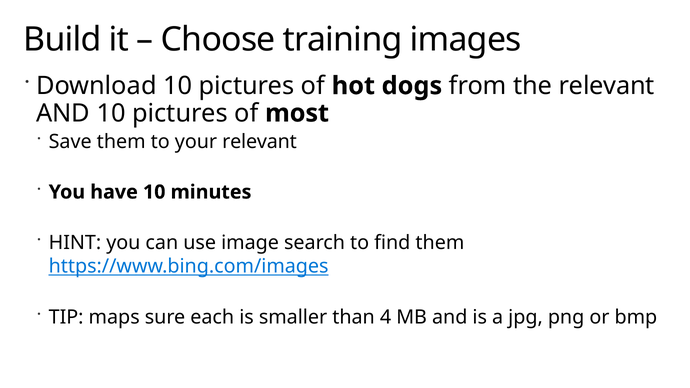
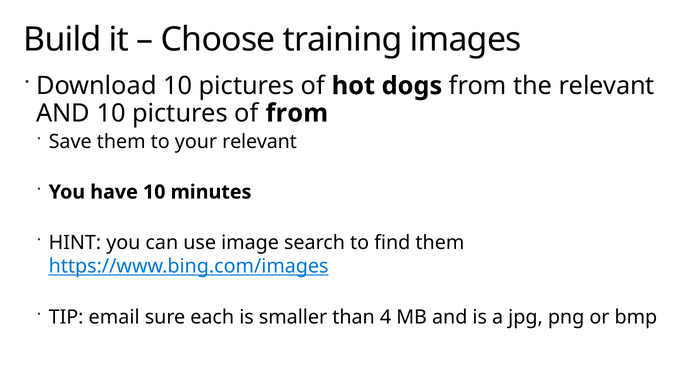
of most: most -> from (297, 113)
maps: maps -> email (114, 317)
